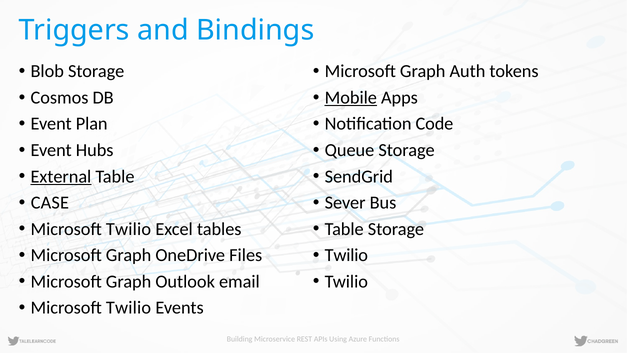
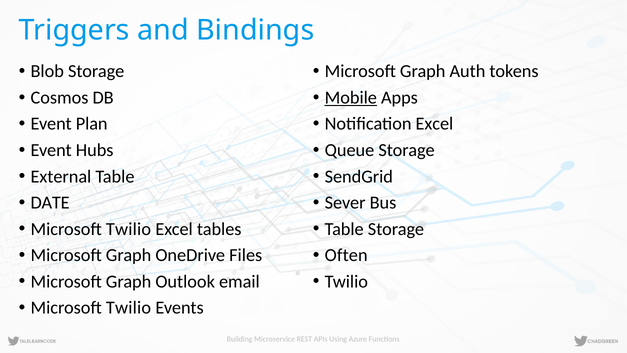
Notification Code: Code -> Excel (434, 124)
External underline: present -> none (61, 176)
CASE: CASE -> DATE (50, 203)
Twilio: Twilio -> Often (346, 255)
